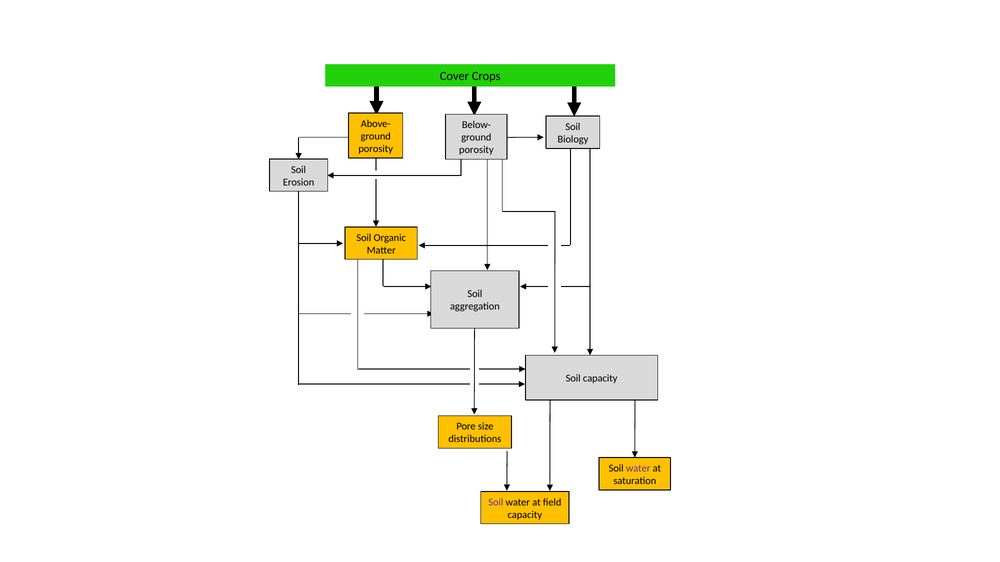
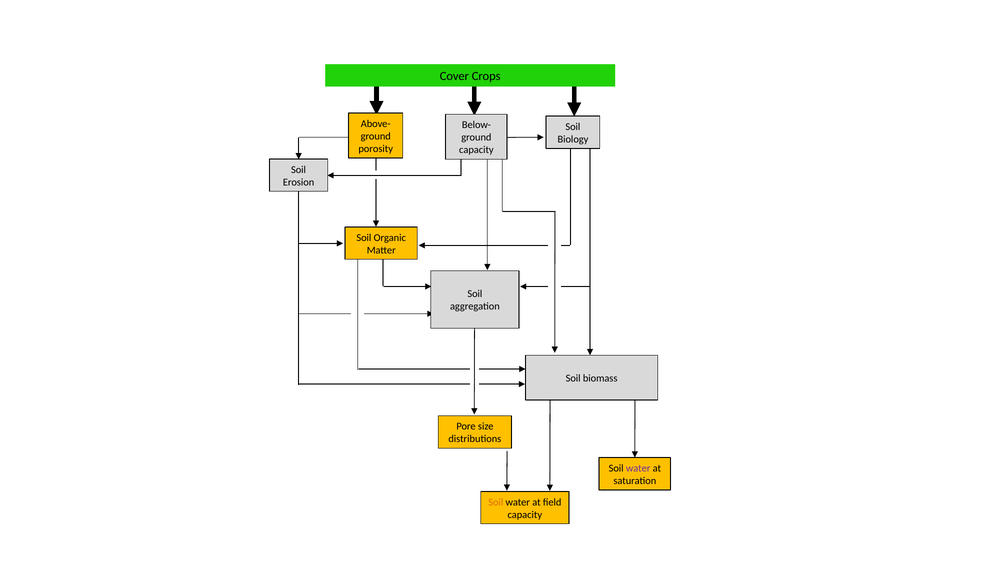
porosity: porosity -> capacity (476, 150)
Soil capacity: capacity -> biomass (600, 379)
Soil colour: purple -> orange (496, 503)
